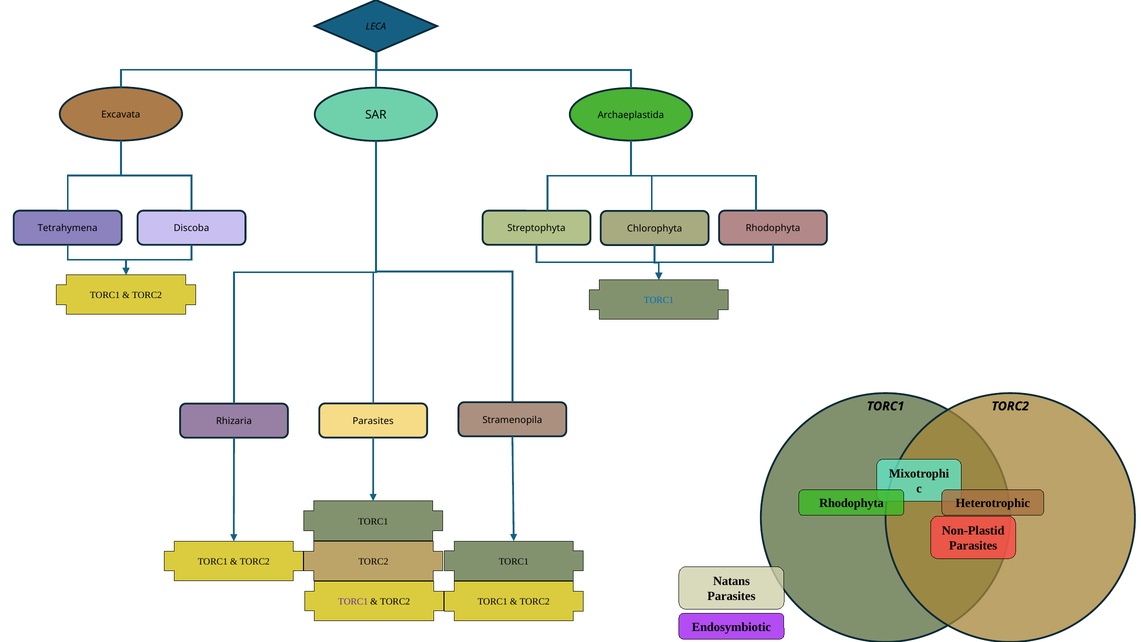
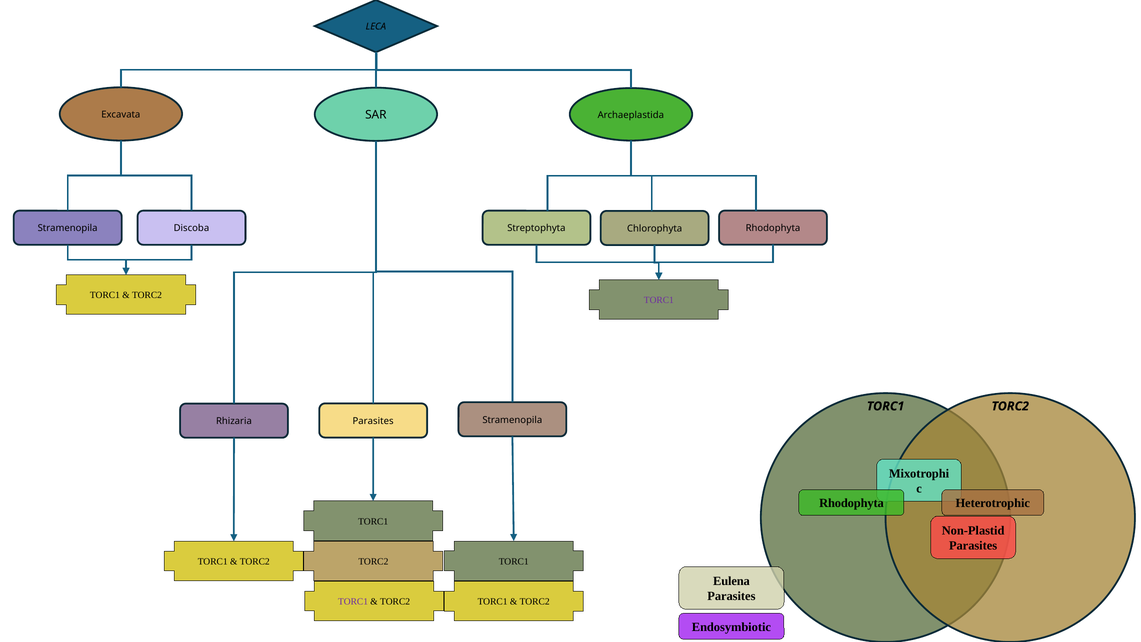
Tetrahymena: Tetrahymena -> Stramenopila (68, 228)
TORC1 colour: blue -> purple (659, 300)
Natans: Natans -> Eulena (731, 581)
